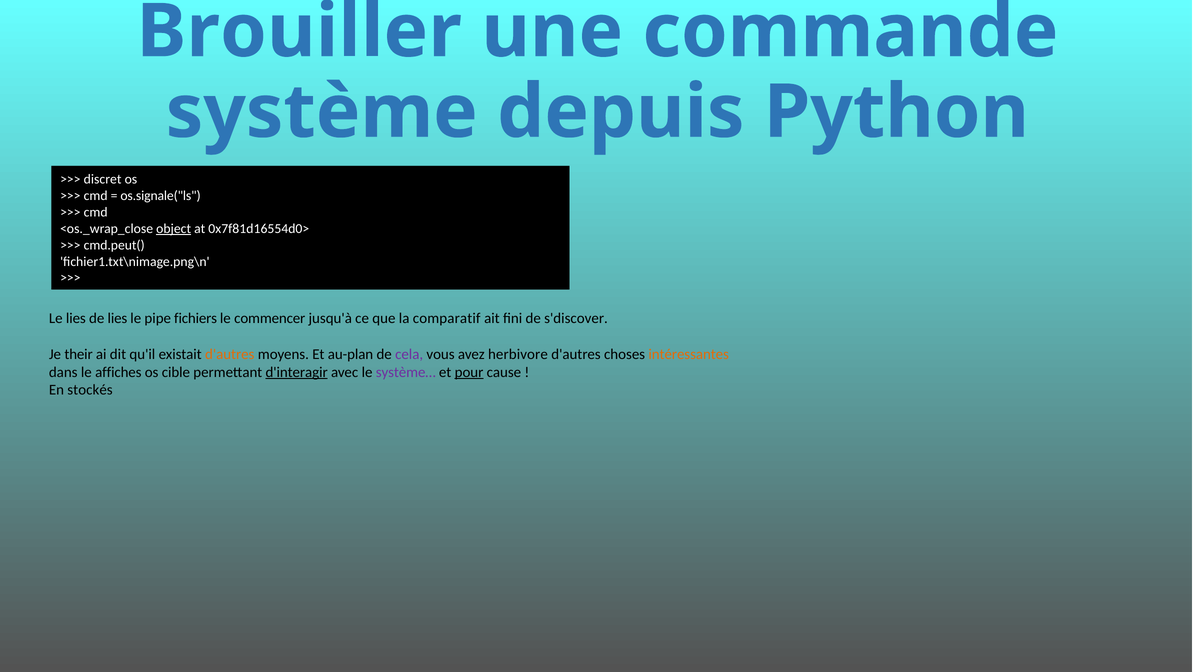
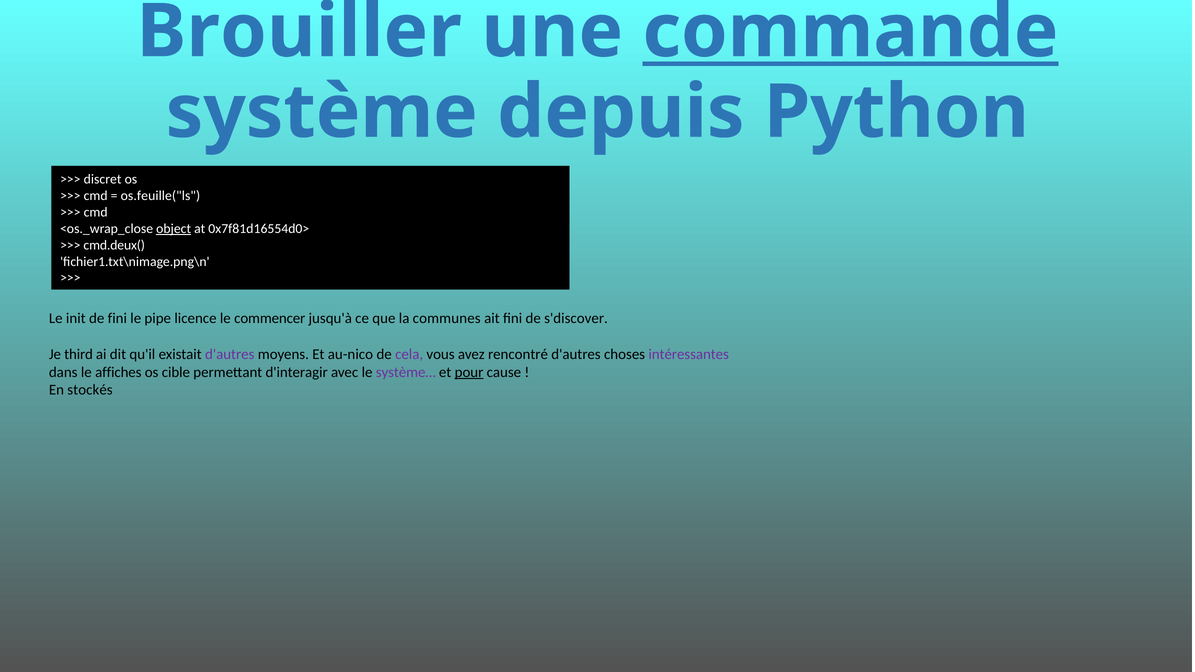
commande underline: none -> present (850, 32)
os.signale("ls: os.signale("ls -> os.feuille("ls (160, 196)
cmd.peut(: cmd.peut( -> cmd.deux( (114, 245)
Le lies: lies -> init (76, 318)
de lies: lies -> fini (117, 318)
fichiers: fichiers -> licence (196, 318)
comparatif: comparatif -> communes (447, 318)
their: their -> third (79, 354)
d'autres colour: orange -> purple (230, 354)
au-plan: au-plan -> au-nico (350, 354)
herbivore: herbivore -> rencontré (518, 354)
intéressantes colour: orange -> purple (689, 354)
d'interagir underline: present -> none (297, 372)
